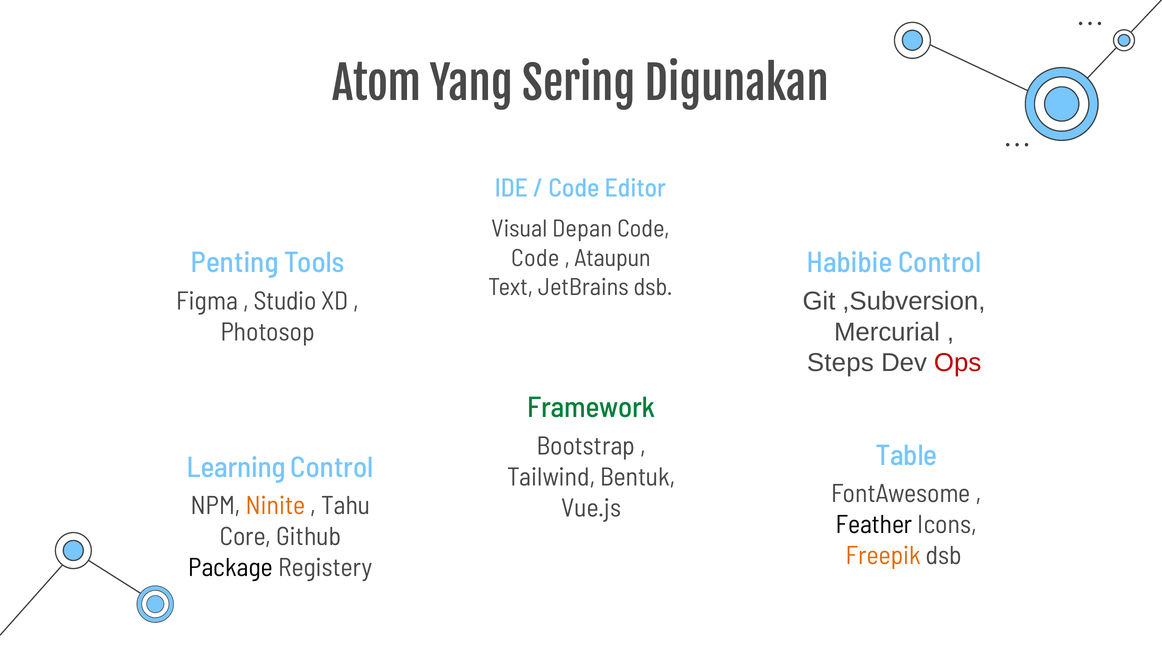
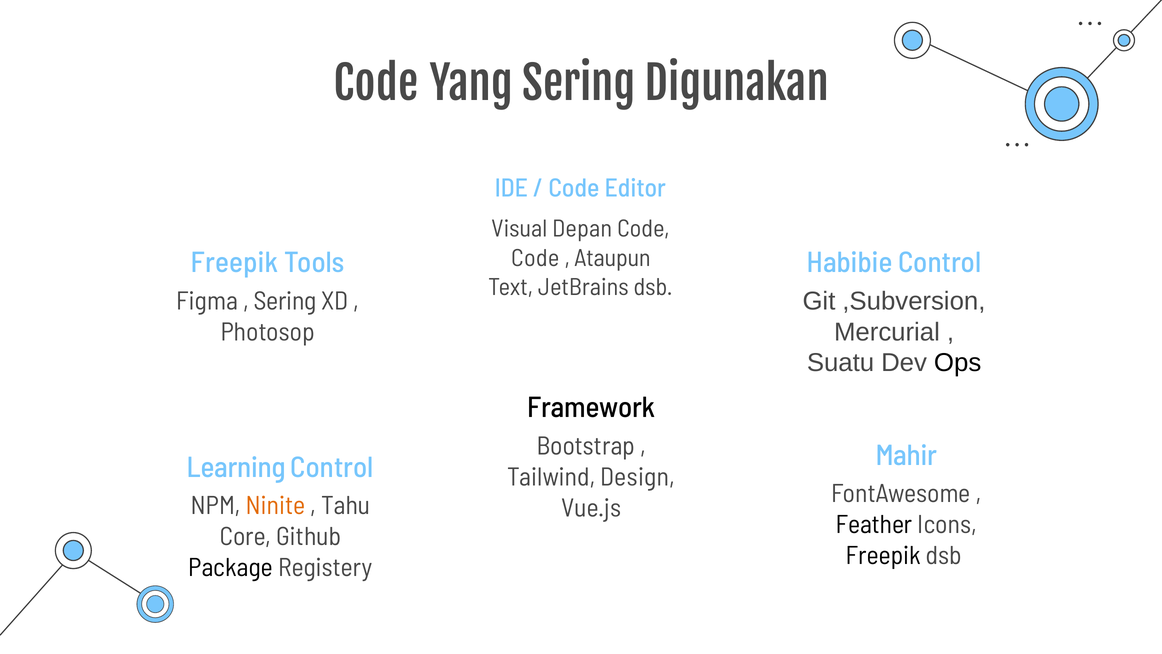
Atom: Atom -> Code (376, 85)
Penting: Penting -> Freepik (235, 262)
Studio: Studio -> Sering (285, 301)
Steps: Steps -> Suatu (841, 363)
Ops colour: red -> black (958, 363)
Framework colour: green -> black (591, 408)
Table: Table -> Mahir (906, 455)
Bentuk: Bentuk -> Design (638, 477)
Freepik colour: orange -> black (883, 555)
